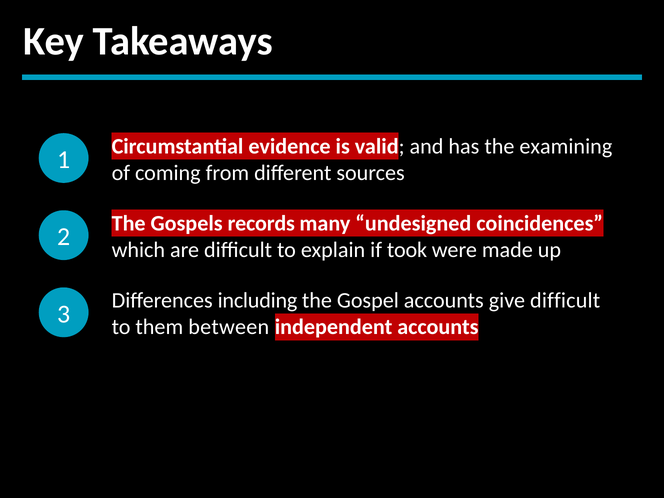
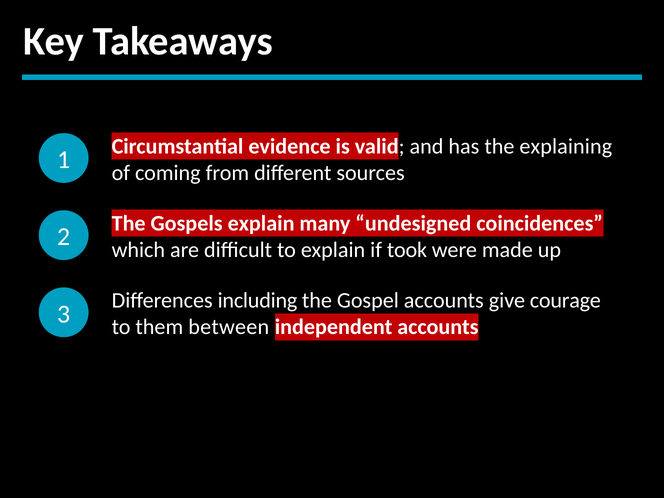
examining: examining -> explaining (566, 146)
Gospels records: records -> explain (261, 223)
give difficult: difficult -> courage (565, 301)
